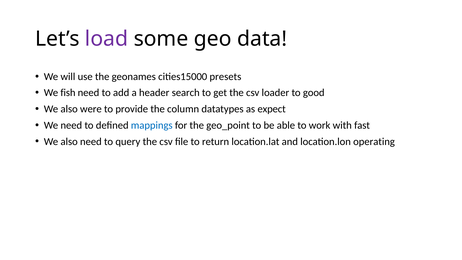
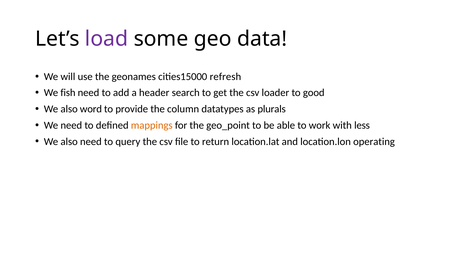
presets: presets -> refresh (225, 77)
were: were -> word (91, 109)
expect: expect -> plurals (272, 109)
mappings colour: blue -> orange (152, 125)
fast: fast -> less (362, 125)
